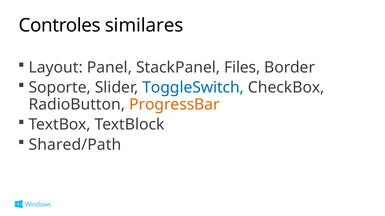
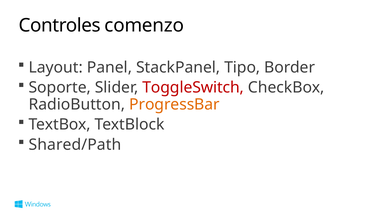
similares: similares -> comenzo (144, 25)
Files: Files -> Tipo (242, 68)
ToggleSwitch colour: blue -> red (193, 88)
